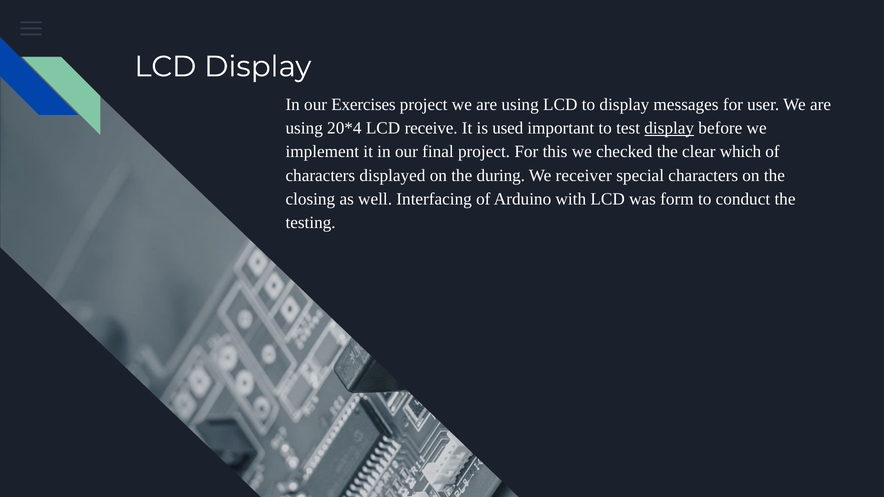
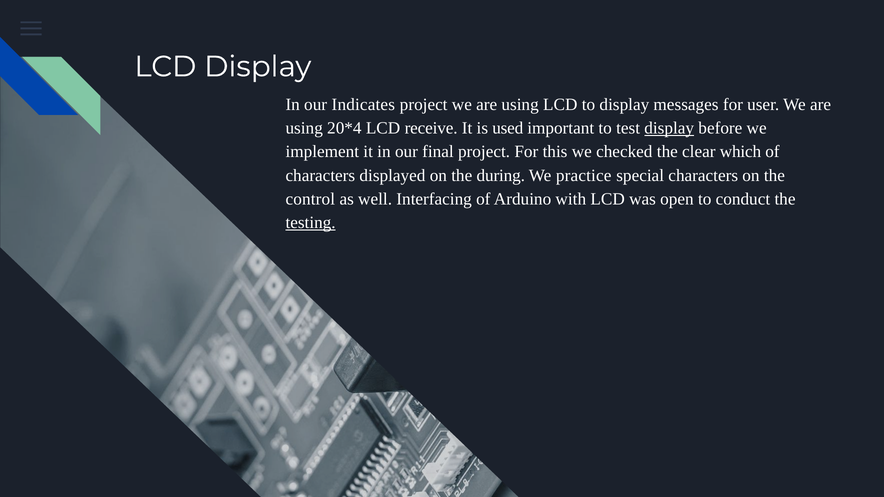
Exercises: Exercises -> Indicates (363, 104)
receiver: receiver -> practice (584, 176)
closing: closing -> control (310, 199)
form: form -> open (677, 199)
testing underline: none -> present (311, 223)
